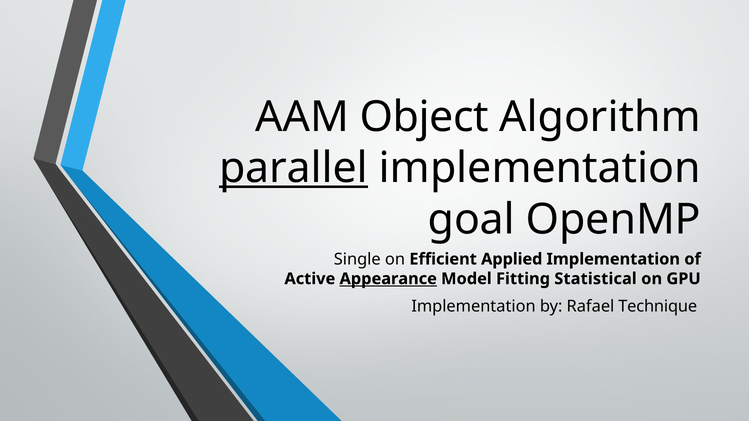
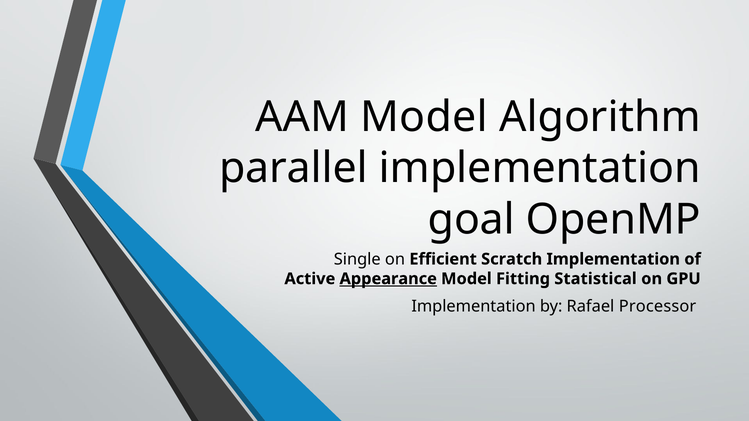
AAM Object: Object -> Model (424, 117)
parallel underline: present -> none (294, 168)
Applied: Applied -> Scratch (512, 259)
Technique: Technique -> Processor (658, 307)
